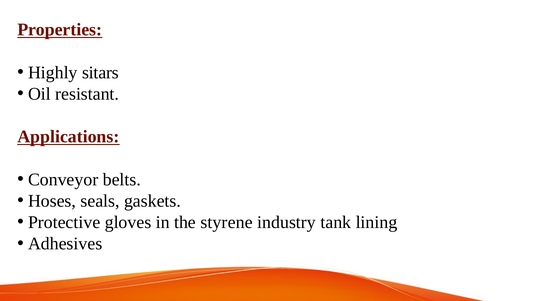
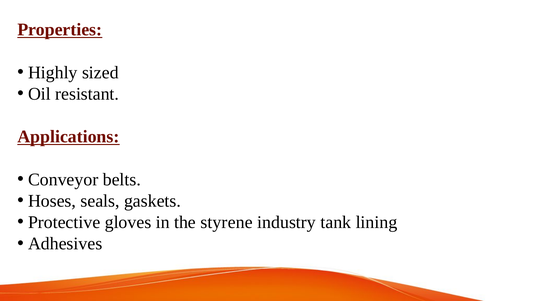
sitars: sitars -> sized (100, 72)
